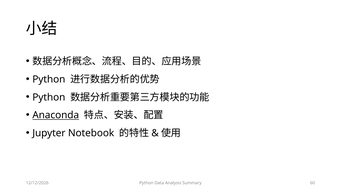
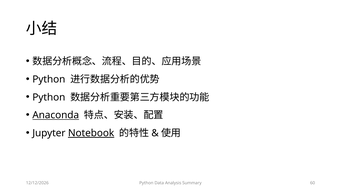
Notebook underline: none -> present (91, 133)
